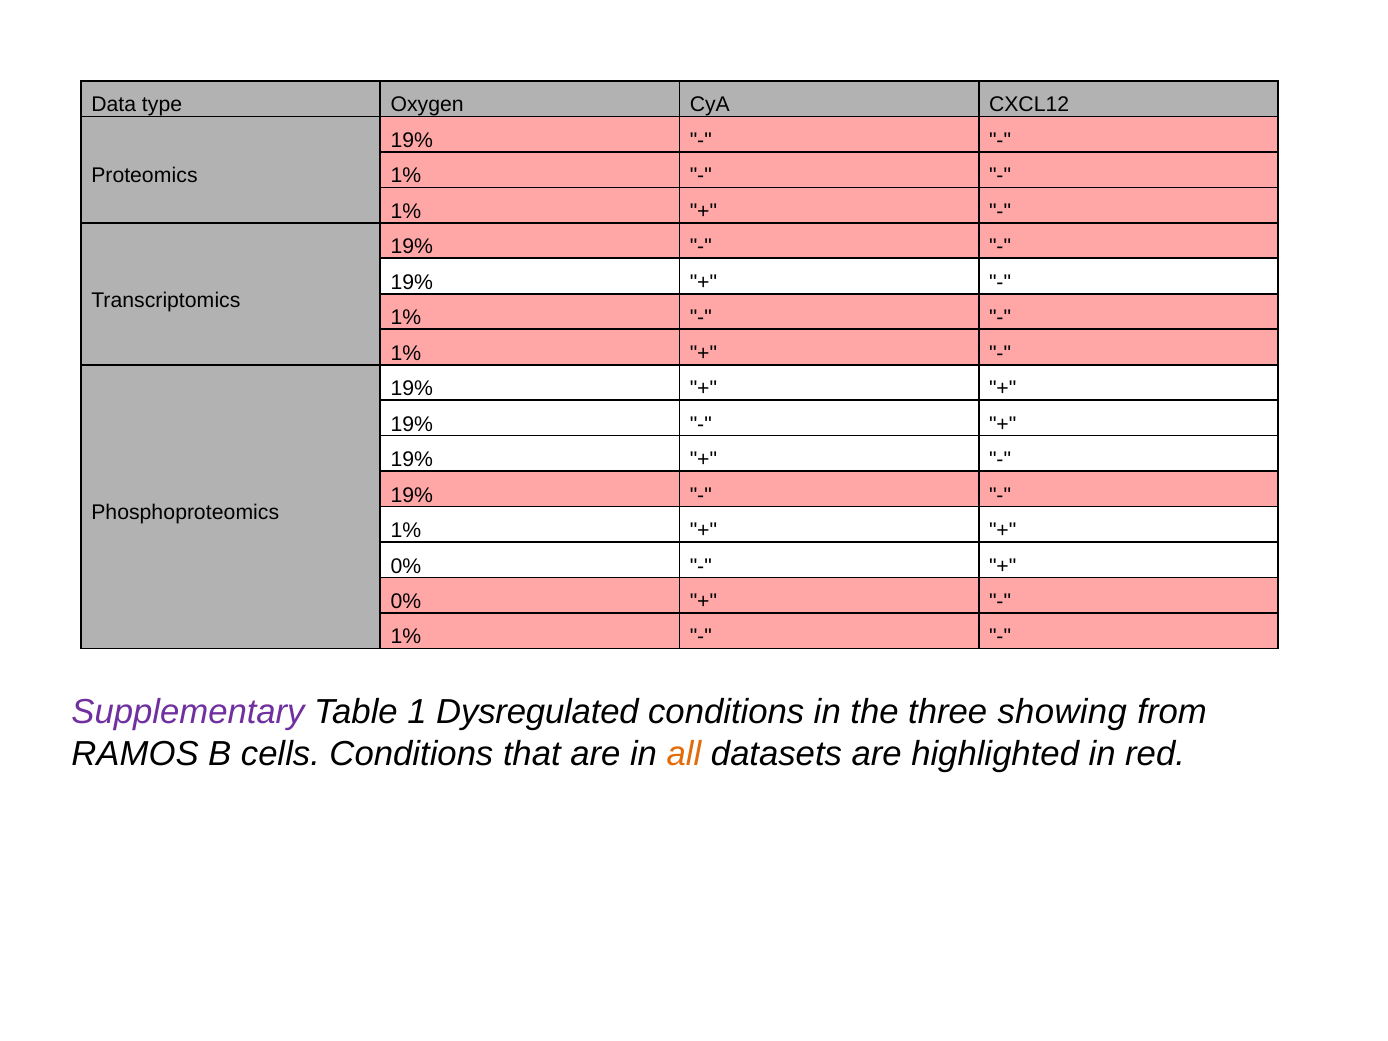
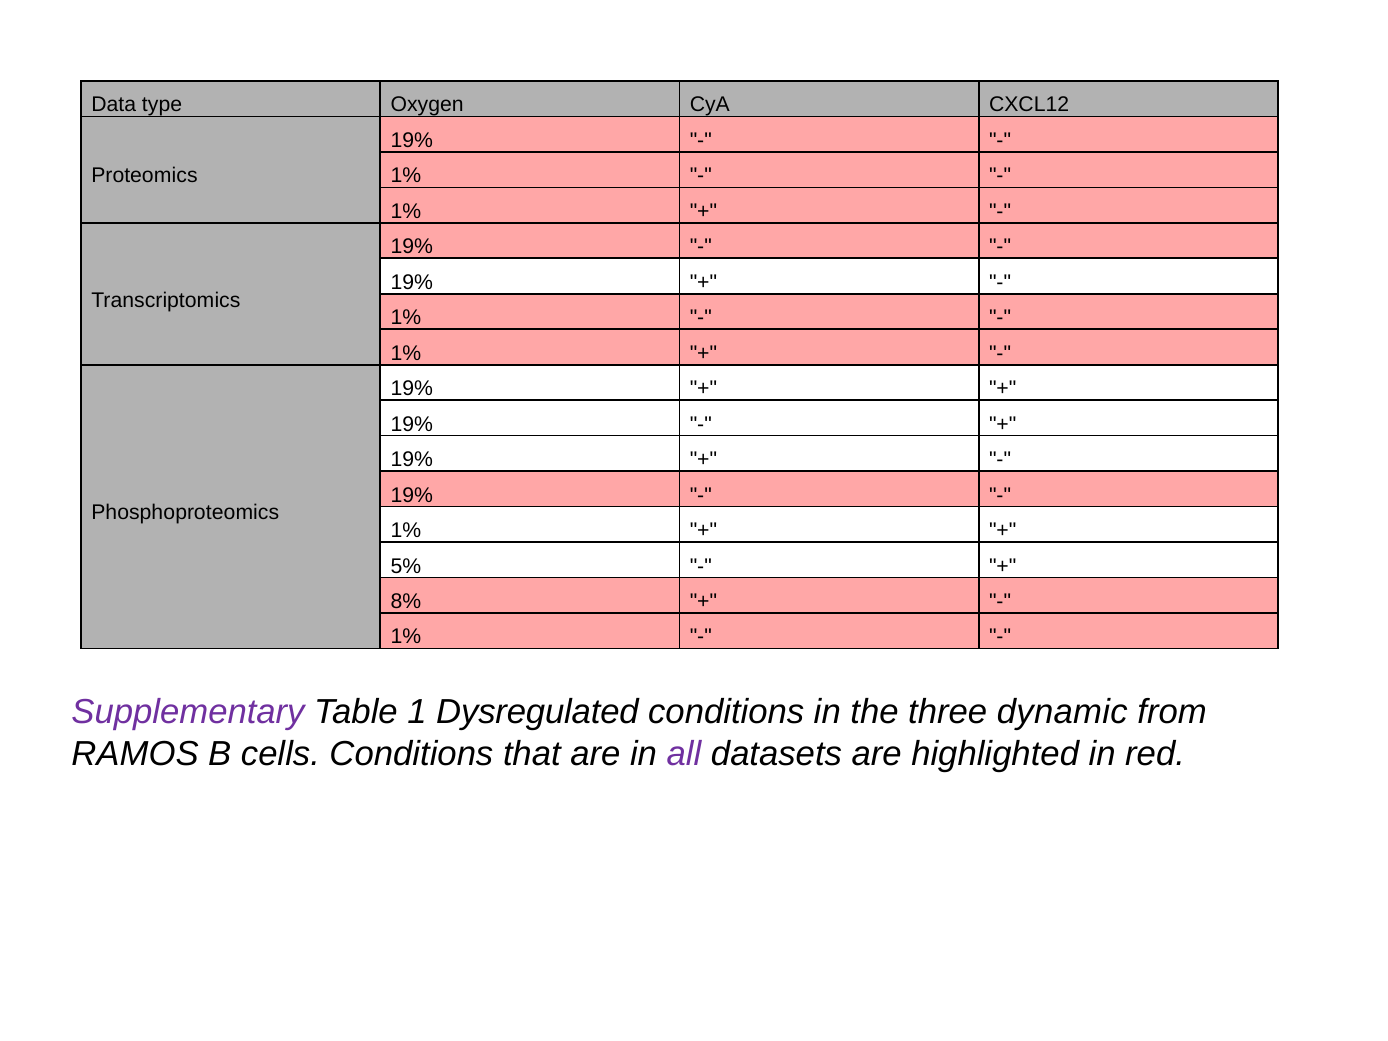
0%: 0% -> 5% (406, 566)
0%: 0% -> 8% (406, 601)
showing: showing -> dynamic (1062, 712)
all colour: orange -> purple (684, 754)
